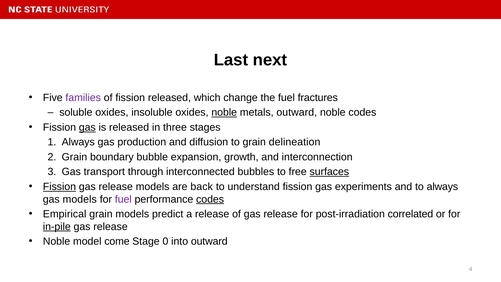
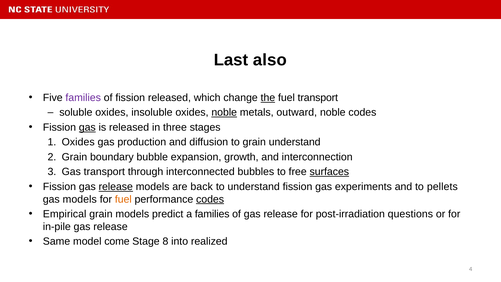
next: next -> also (270, 60)
the underline: none -> present (268, 98)
fuel fractures: fractures -> transport (318, 98)
1 Always: Always -> Oxides (78, 142)
grain delineation: delineation -> understand (295, 142)
Fission underline: present -> none (59, 187)
release underline: none -> present (116, 187)
to always: always -> pellets (442, 187)
fuel colour: purple -> orange (123, 199)
a release: release -> families (212, 214)
correlated: correlated -> questions (410, 214)
in-pile underline: present -> none (57, 226)
Noble: Noble -> Same (57, 241)
0: 0 -> 8 (165, 241)
into outward: outward -> realized (209, 241)
